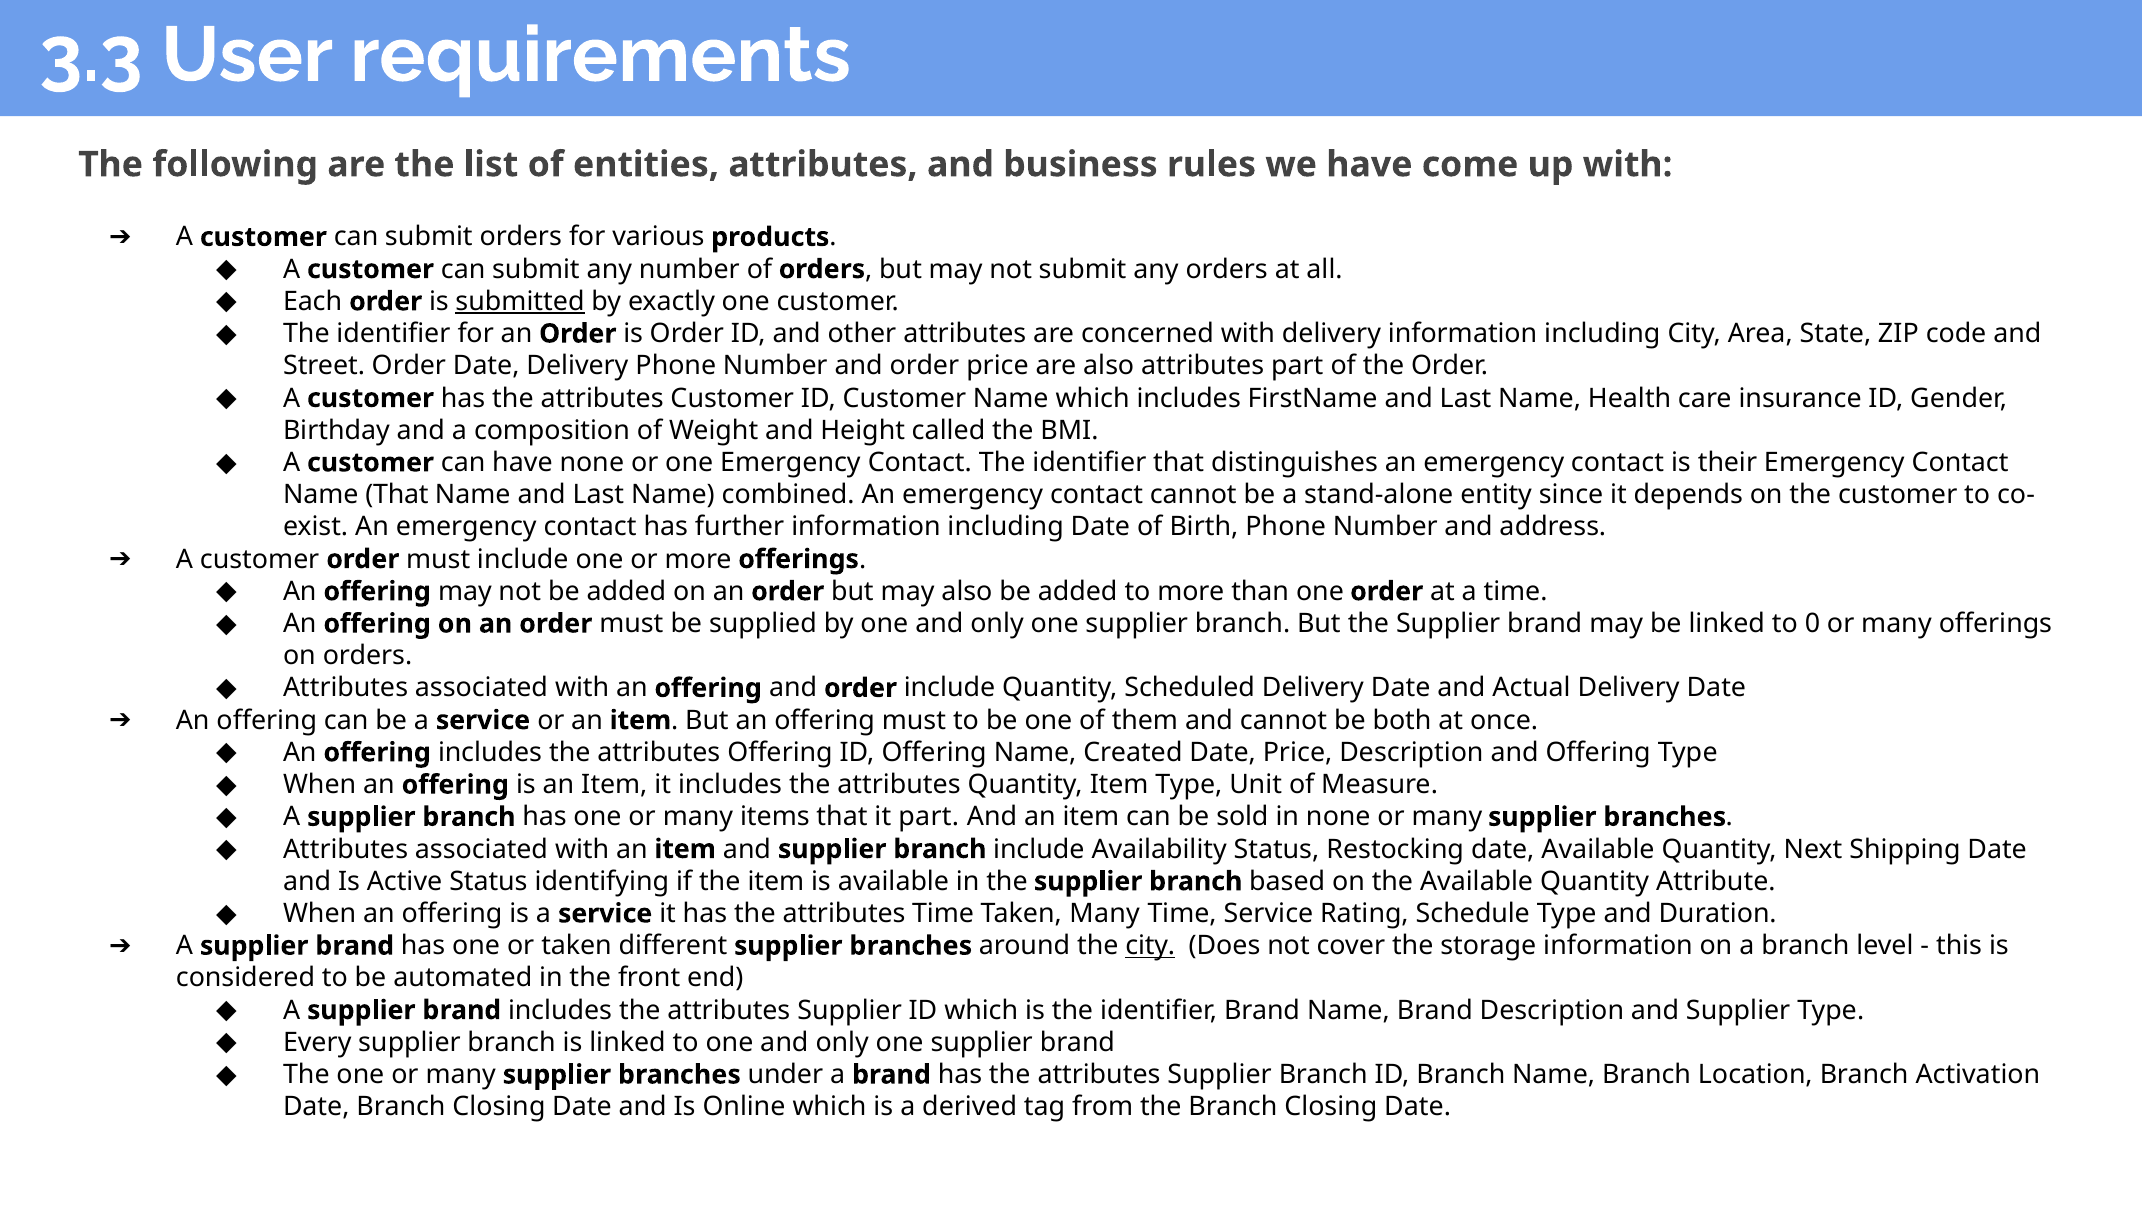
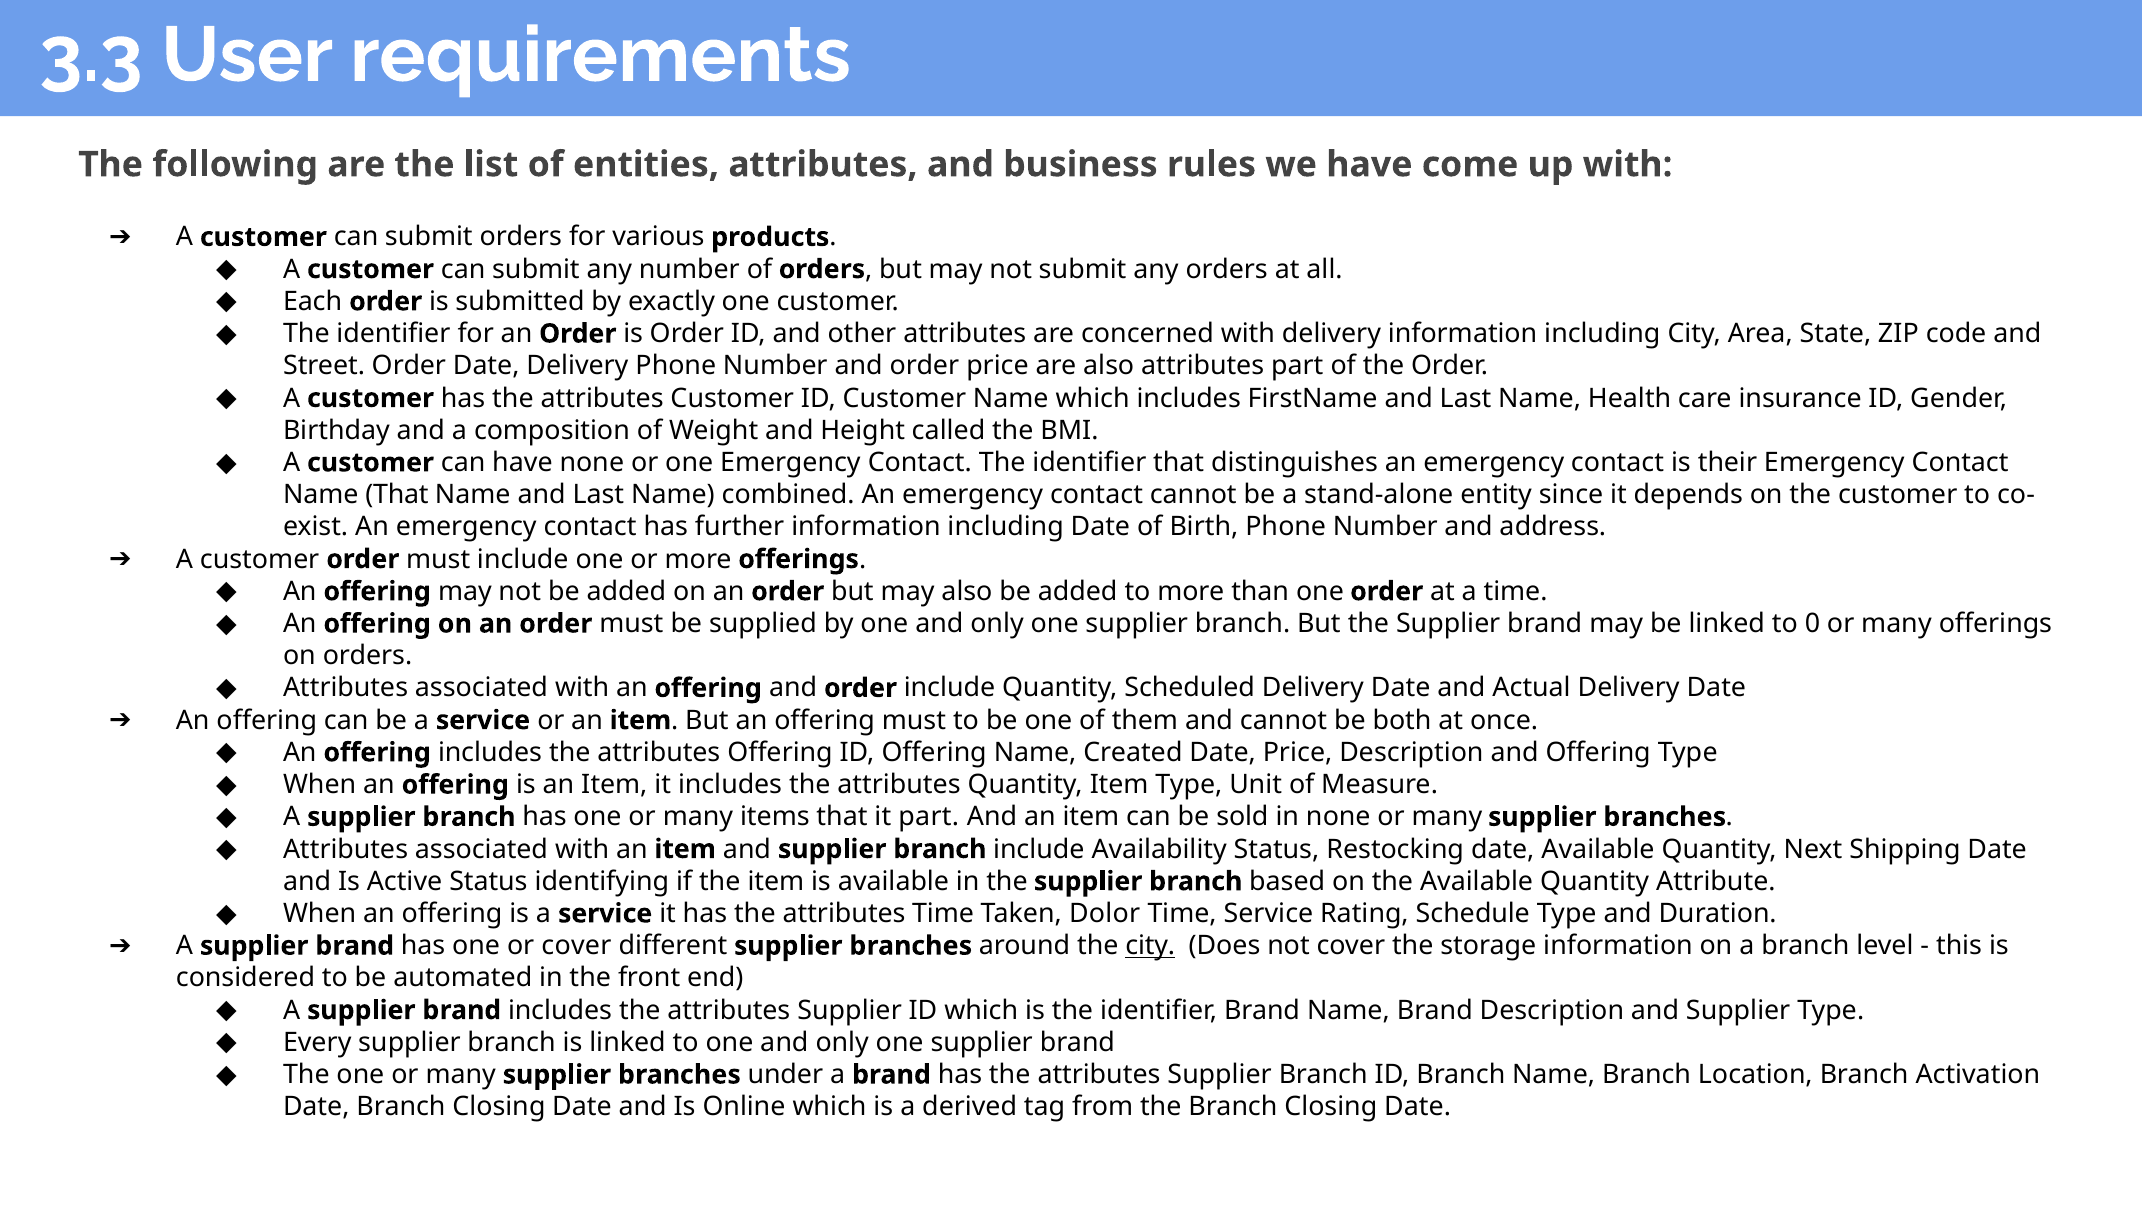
submitted underline: present -> none (520, 301)
Taken Many: Many -> Dolor (1105, 914)
or taken: taken -> cover (576, 946)
